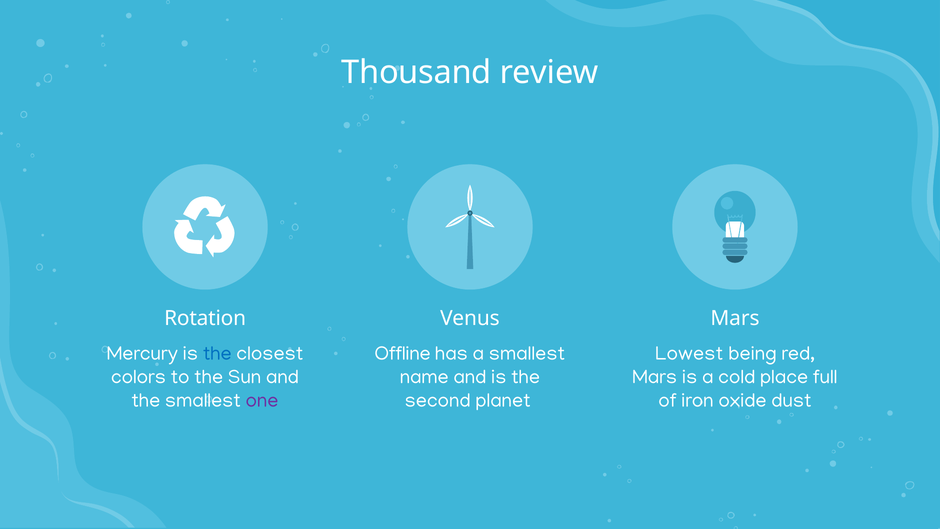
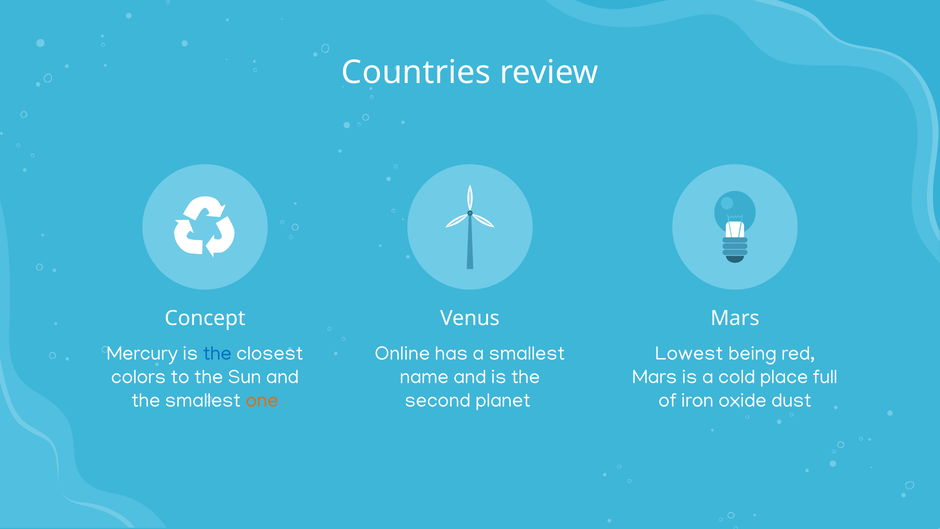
Thousand: Thousand -> Countries (416, 72)
Rotation: Rotation -> Concept (205, 318)
Offline: Offline -> Online (402, 353)
one colour: purple -> orange (262, 400)
